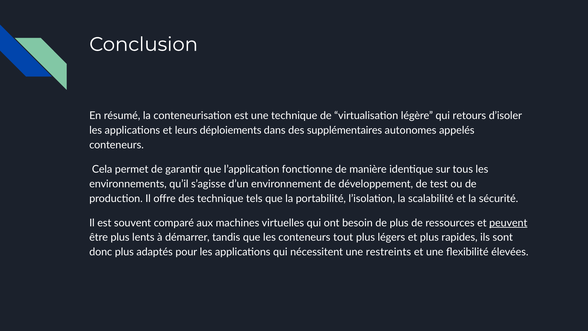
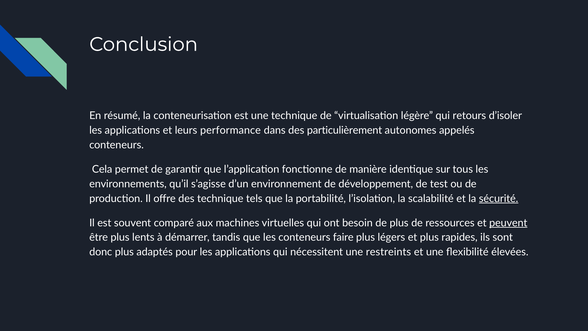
déploiements: déploiements -> performance (230, 130)
supplémentaires: supplémentaires -> particulièrement (345, 130)
sécurité underline: none -> present (499, 198)
tout: tout -> faire (343, 237)
